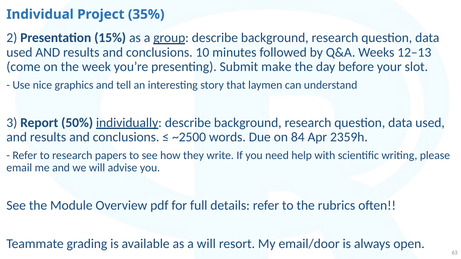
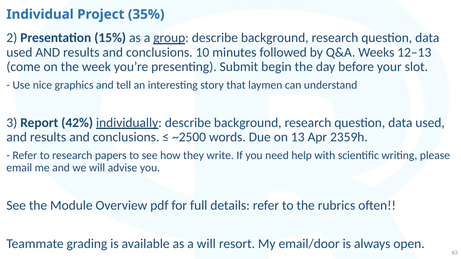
make: make -> begin (276, 67)
50%: 50% -> 42% (77, 123)
84: 84 -> 13 (298, 137)
